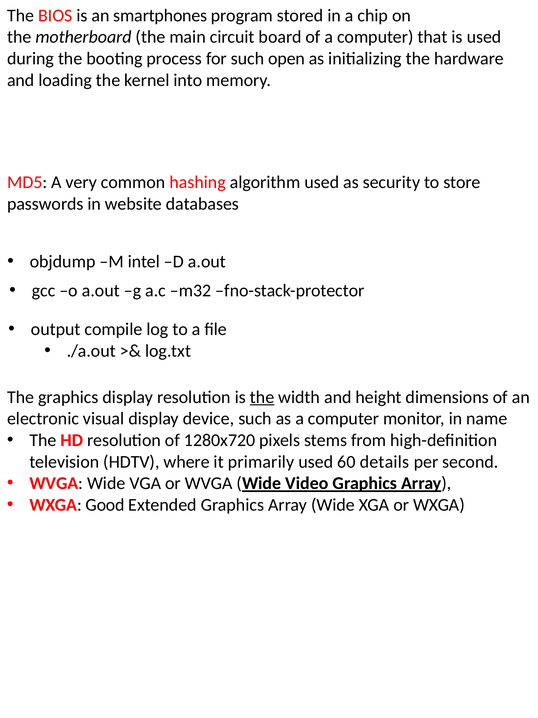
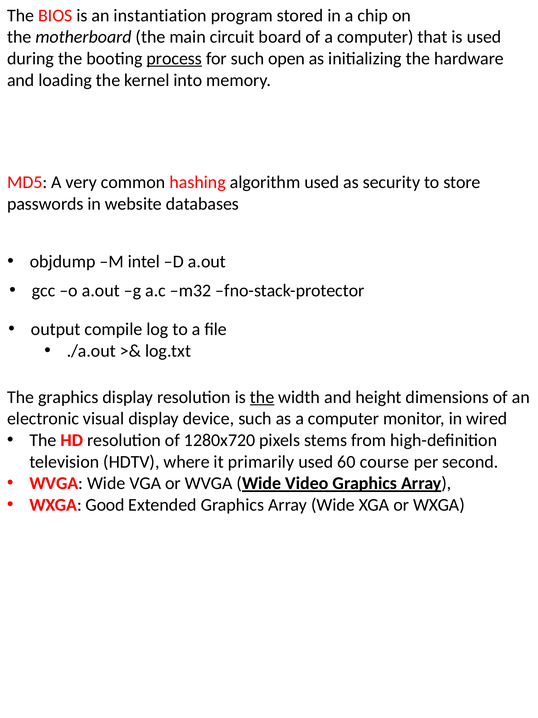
smartphones: smartphones -> instantiation (160, 15)
process underline: none -> present (174, 59)
name: name -> wired (487, 418)
details: details -> course (384, 461)
